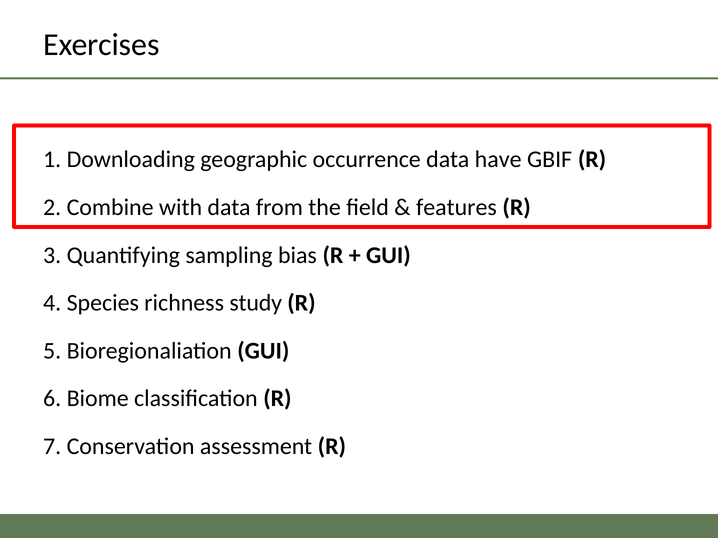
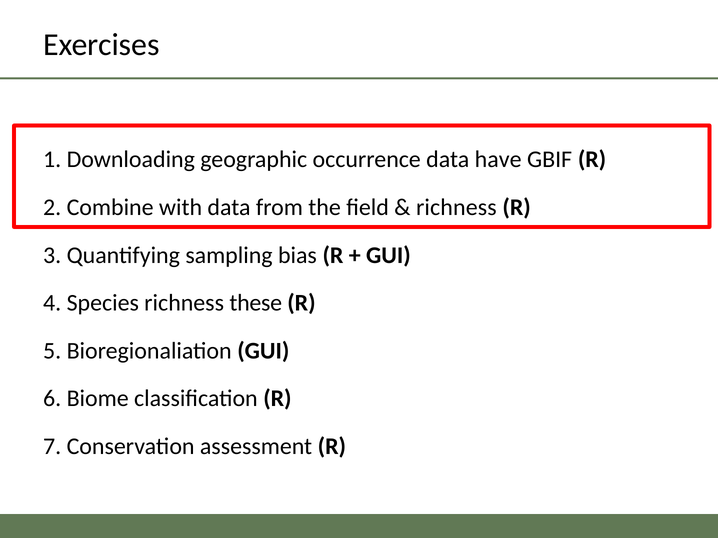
features: features -> richness (456, 207)
study: study -> these (256, 303)
